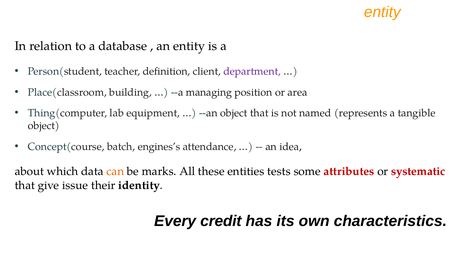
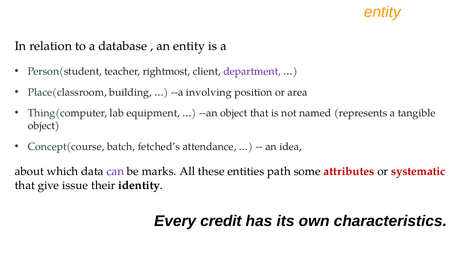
definition: definition -> rightmost (167, 71)
managing: managing -> involving (209, 92)
engines’s: engines’s -> fetched’s (159, 146)
can colour: orange -> purple (115, 171)
tests: tests -> path (279, 171)
